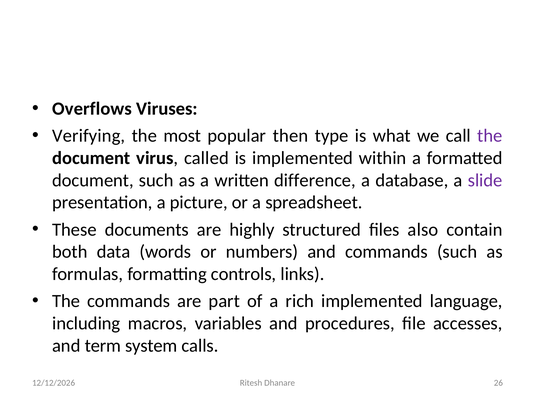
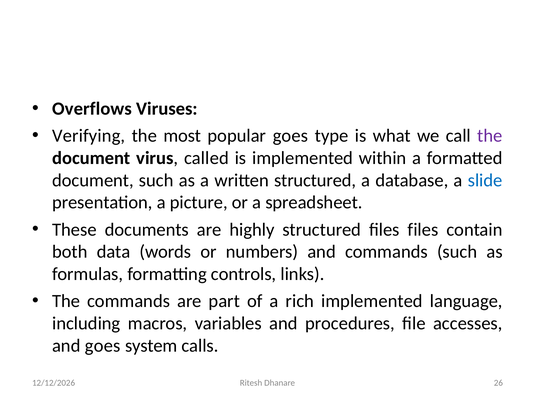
popular then: then -> goes (290, 136)
written difference: difference -> structured (315, 180)
slide colour: purple -> blue (485, 180)
files also: also -> files (423, 230)
and term: term -> goes (103, 346)
